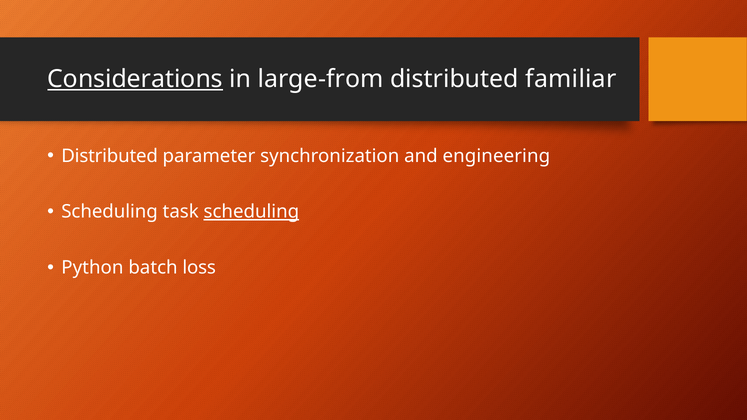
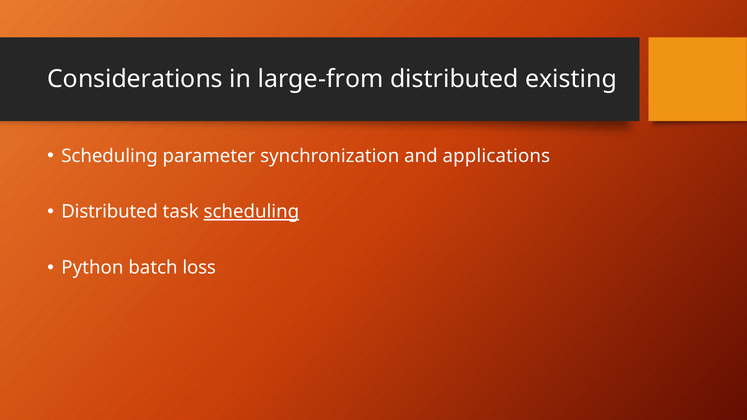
Considerations underline: present -> none (135, 79)
familiar: familiar -> existing (571, 79)
Distributed: Distributed -> Scheduling (110, 156)
engineering: engineering -> applications (496, 156)
Scheduling: Scheduling -> Distributed (110, 212)
